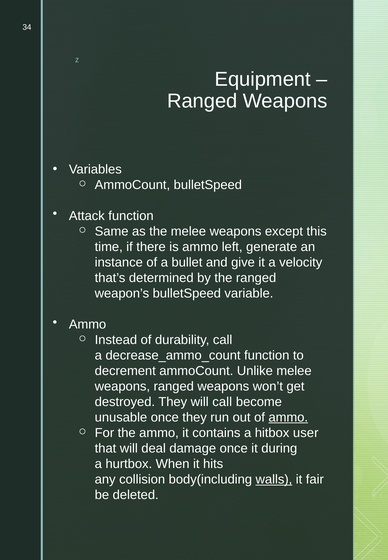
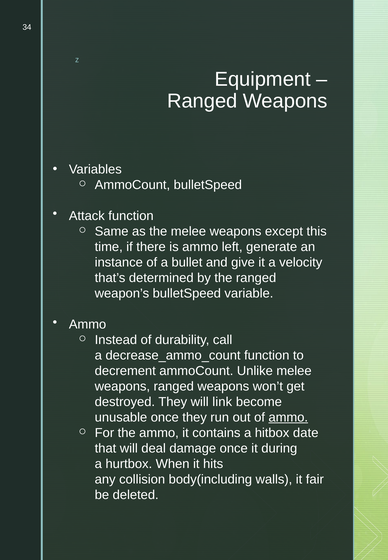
will call: call -> link (222, 402)
user: user -> date (306, 433)
walls underline: present -> none (274, 480)
